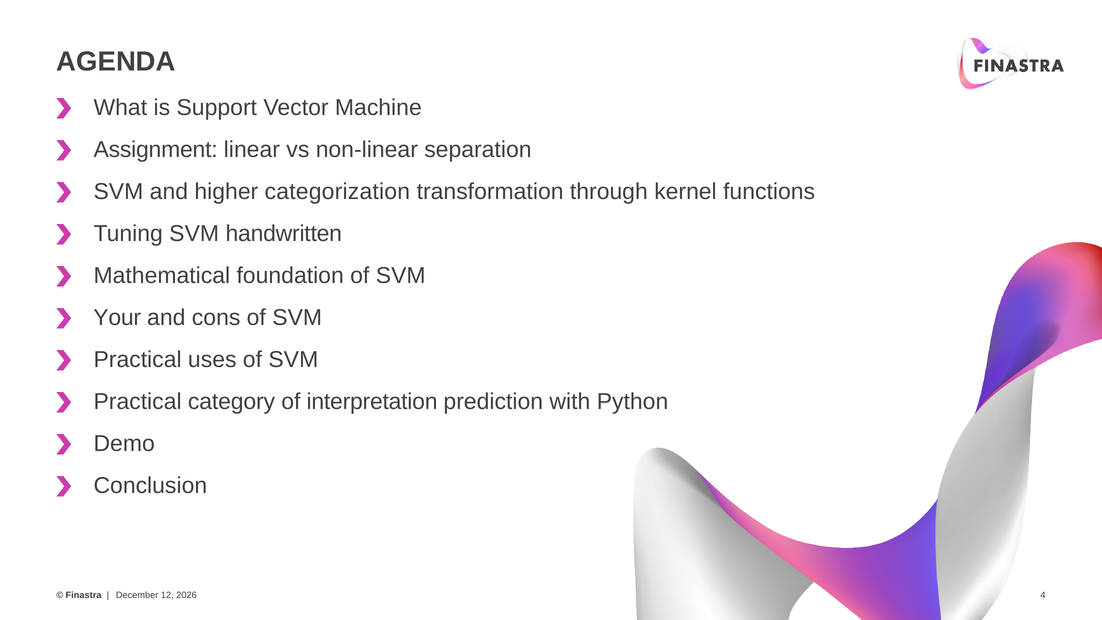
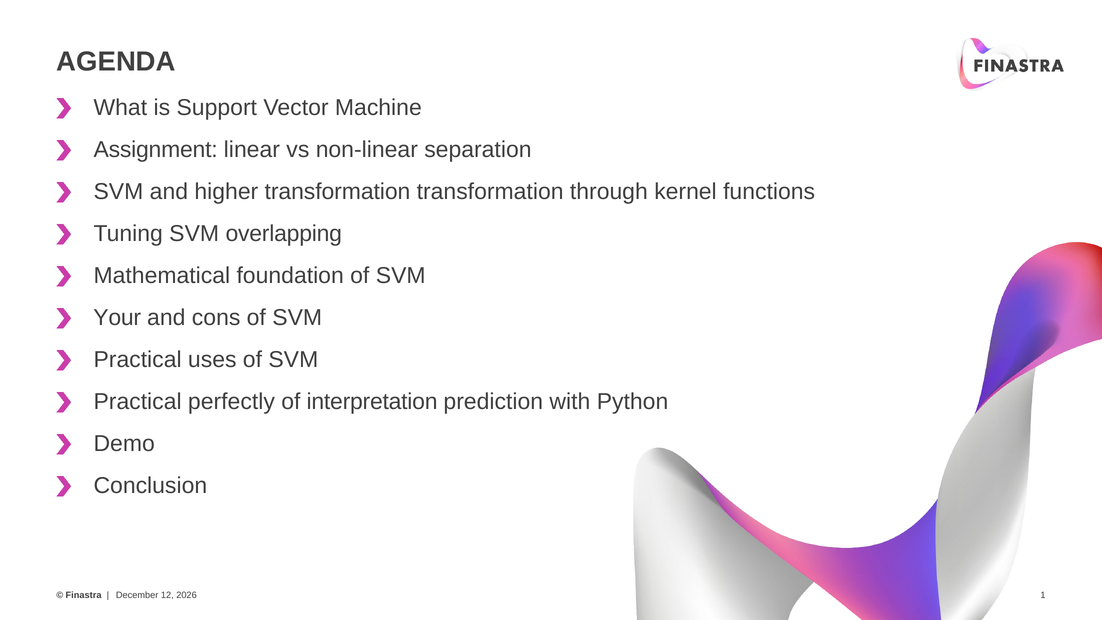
higher categorization: categorization -> transformation (337, 192)
handwritten: handwritten -> overlapping (284, 234)
category: category -> perfectly (231, 402)
4: 4 -> 1 (1043, 595)
